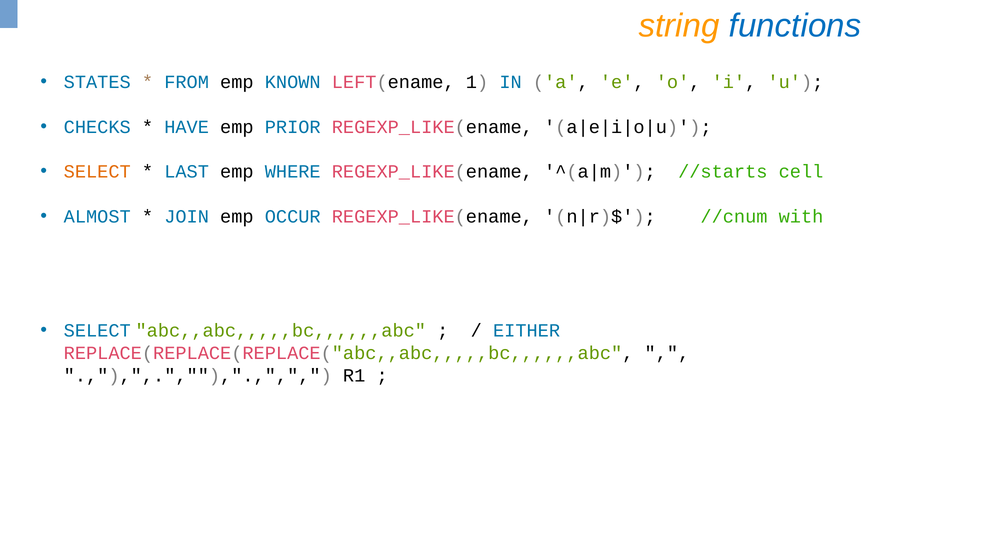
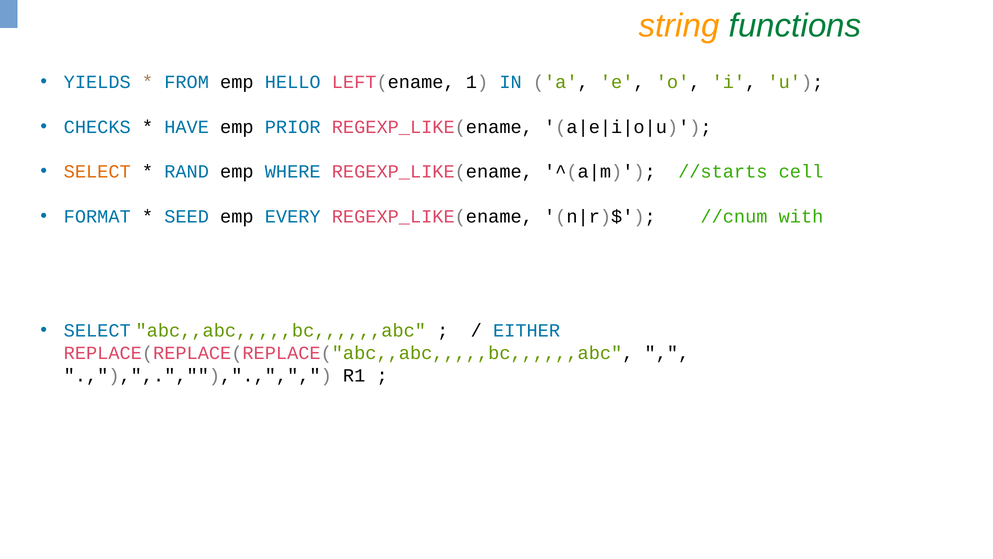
functions colour: blue -> green (795, 26)
STATES: STATES -> YIELDS (97, 82)
KNOWN: KNOWN -> HELLO (293, 82)
LAST: LAST -> RAND (187, 172)
ALMOST: ALMOST -> FORMAT (97, 216)
JOIN: JOIN -> SEED (187, 216)
OCCUR: OCCUR -> EVERY (293, 216)
